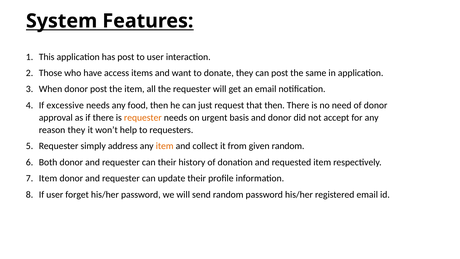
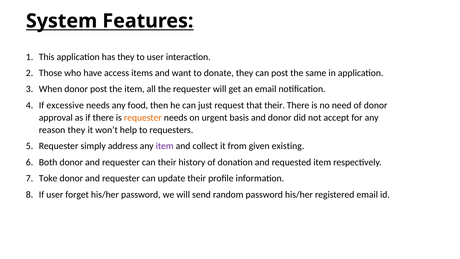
has post: post -> they (126, 57)
that then: then -> their (275, 105)
item colour: orange -> purple (165, 146)
given random: random -> existing (288, 146)
Item: Item -> Toke (48, 178)
